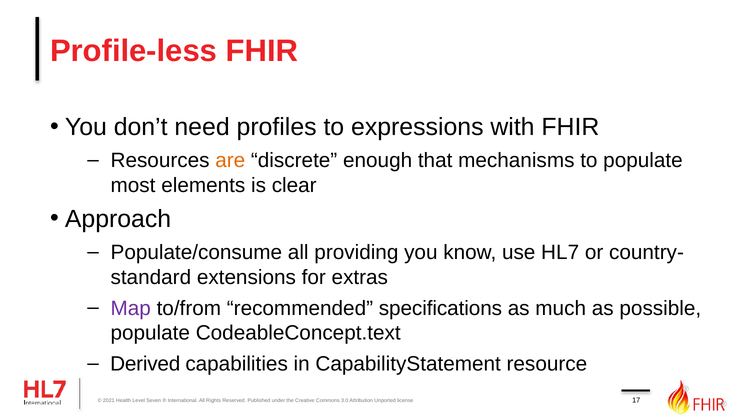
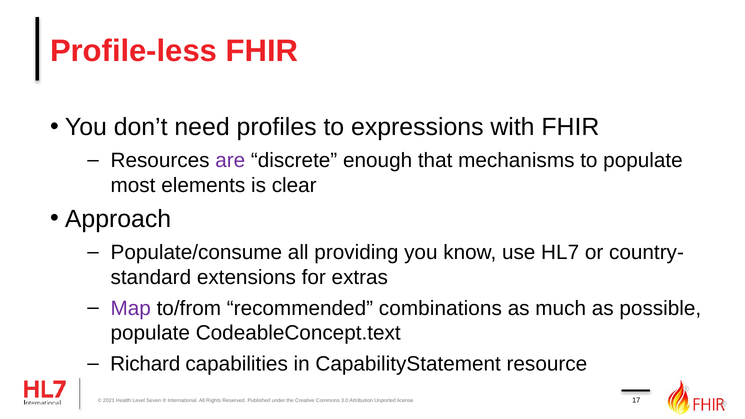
are colour: orange -> purple (230, 160)
specifications: specifications -> combinations (440, 308)
Derived: Derived -> Richard (145, 364)
